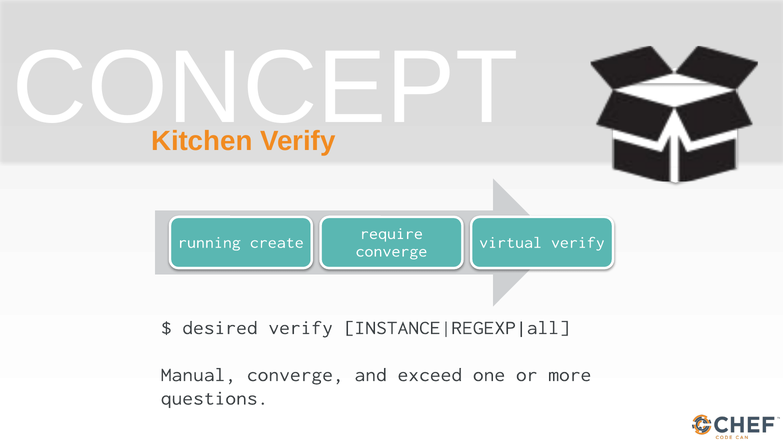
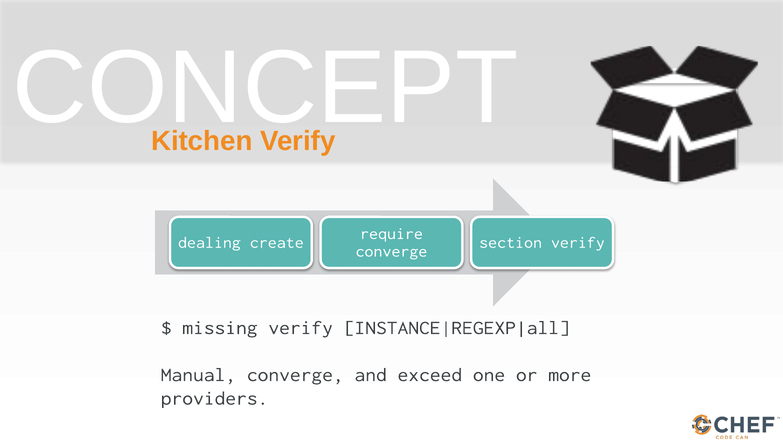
running: running -> dealing (209, 242)
virtual: virtual -> section (511, 242)
desired: desired -> missing (220, 327)
questions: questions -> providers (215, 398)
